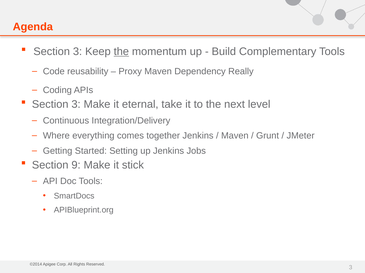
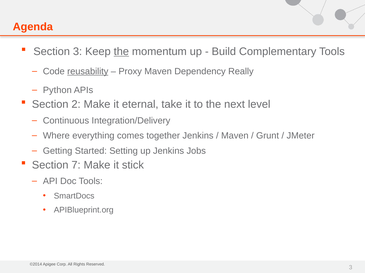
reusability underline: none -> present (88, 72)
Coding: Coding -> Python (57, 90)
3: 3 -> 2 (76, 105)
9: 9 -> 7 (76, 165)
